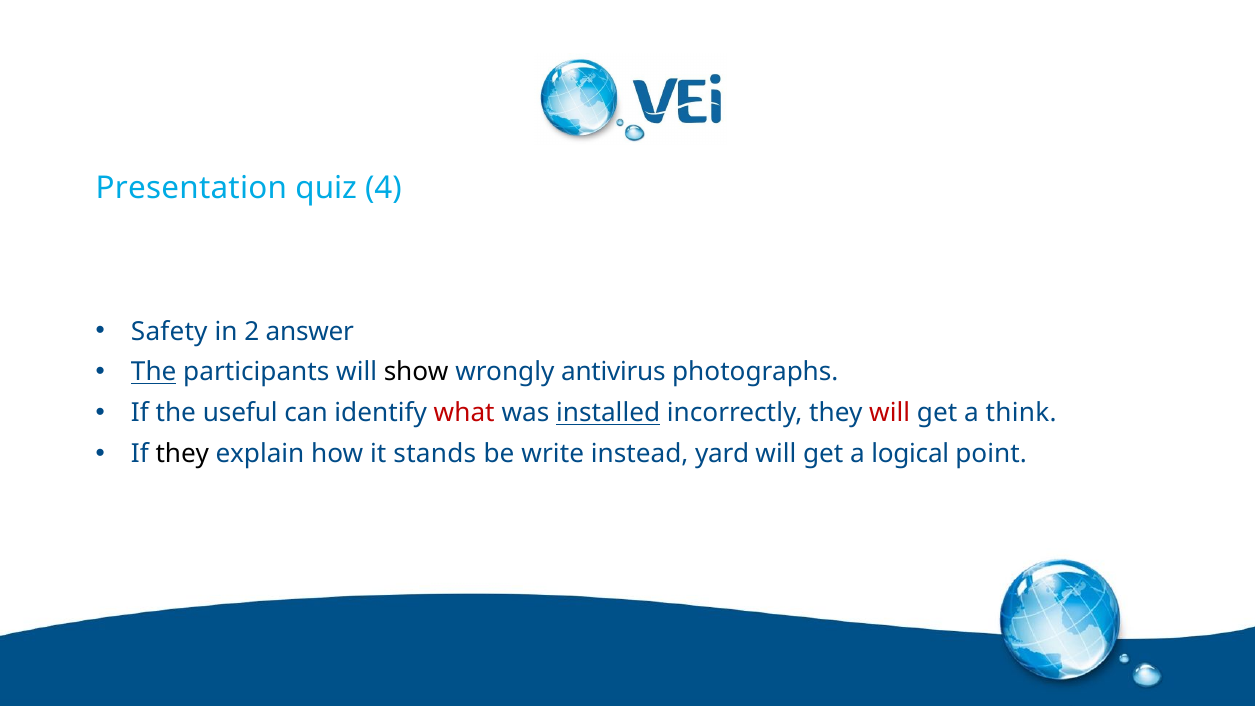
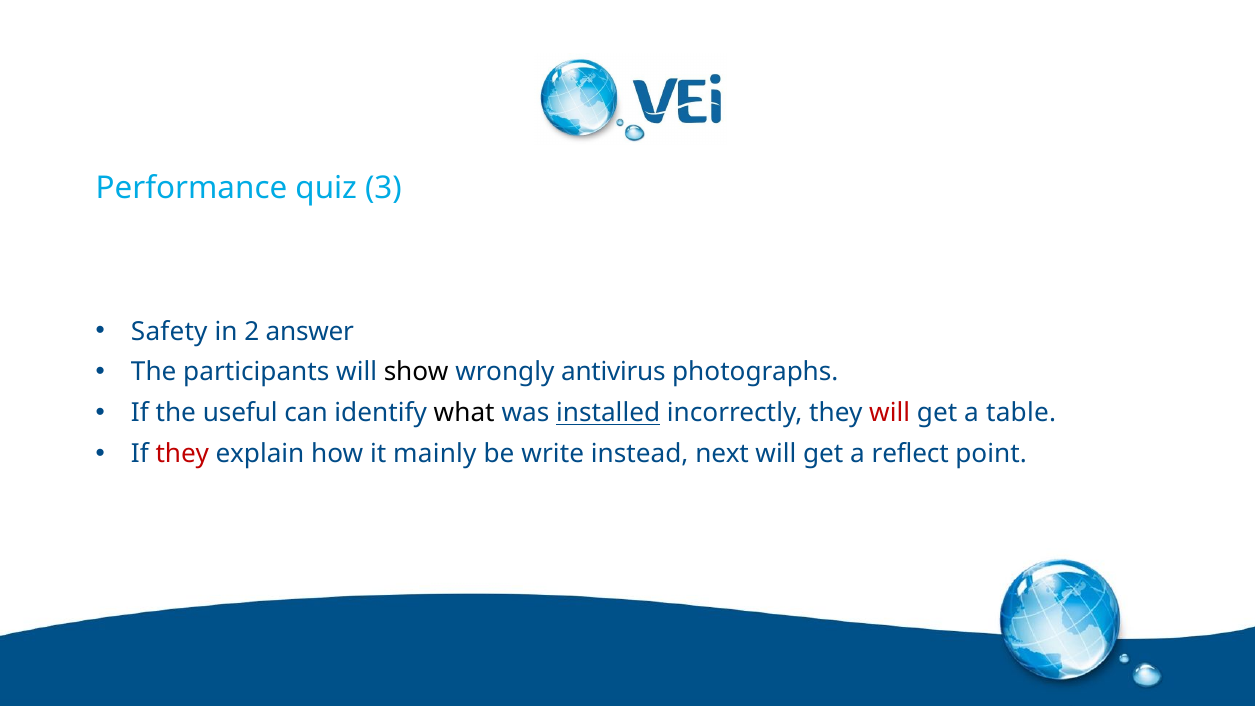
Presentation: Presentation -> Performance (191, 188)
4: 4 -> 3 (383, 188)
The underline: present -> none (154, 372)
what colour: red -> black (464, 413)
think: think -> table (1021, 413)
they colour: black -> red (182, 454)
stands: stands -> mainly (435, 454)
yard: yard -> next (722, 454)
logical: logical -> reflect (910, 454)
